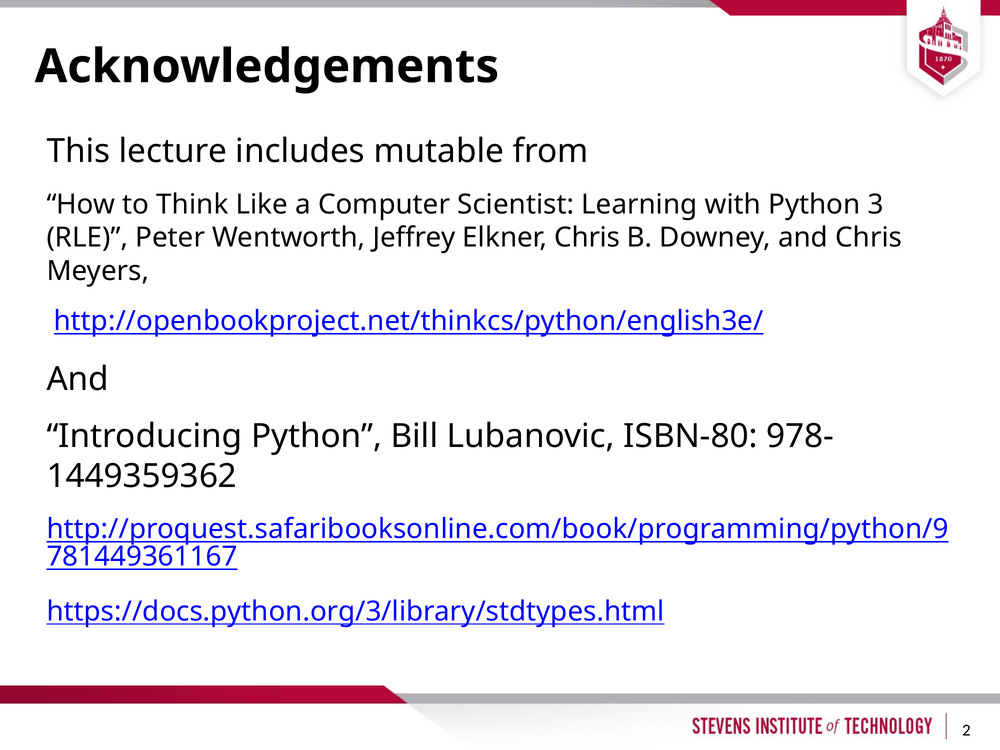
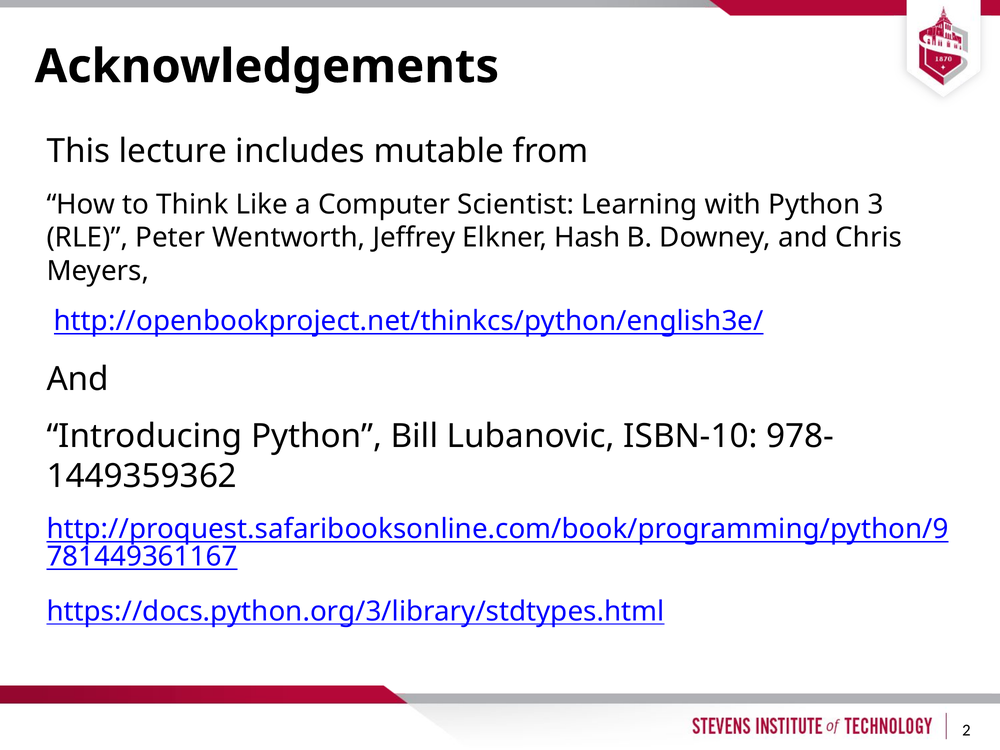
Elkner Chris: Chris -> Hash (587, 238)
ISBN-80: ISBN-80 -> ISBN-10 (691, 436)
